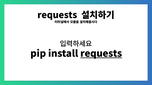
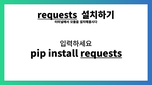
requests underline: none -> present (57, 15)
